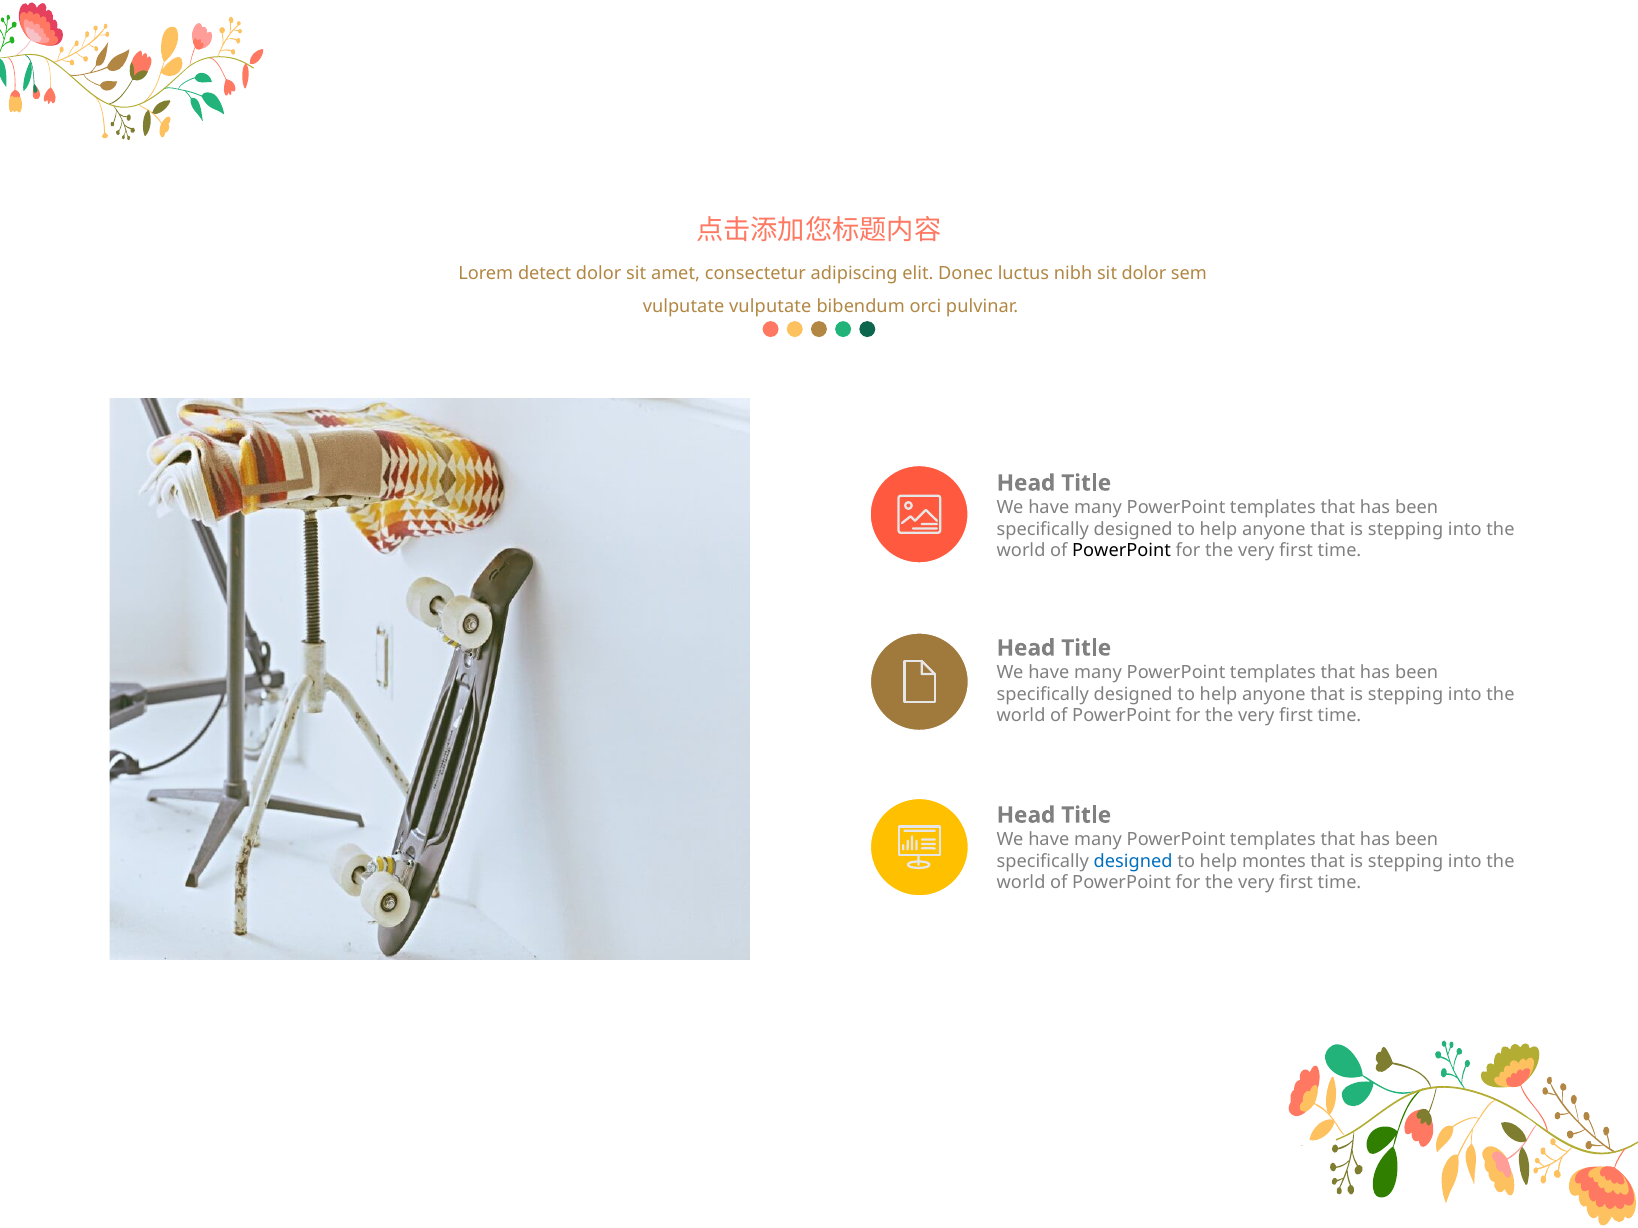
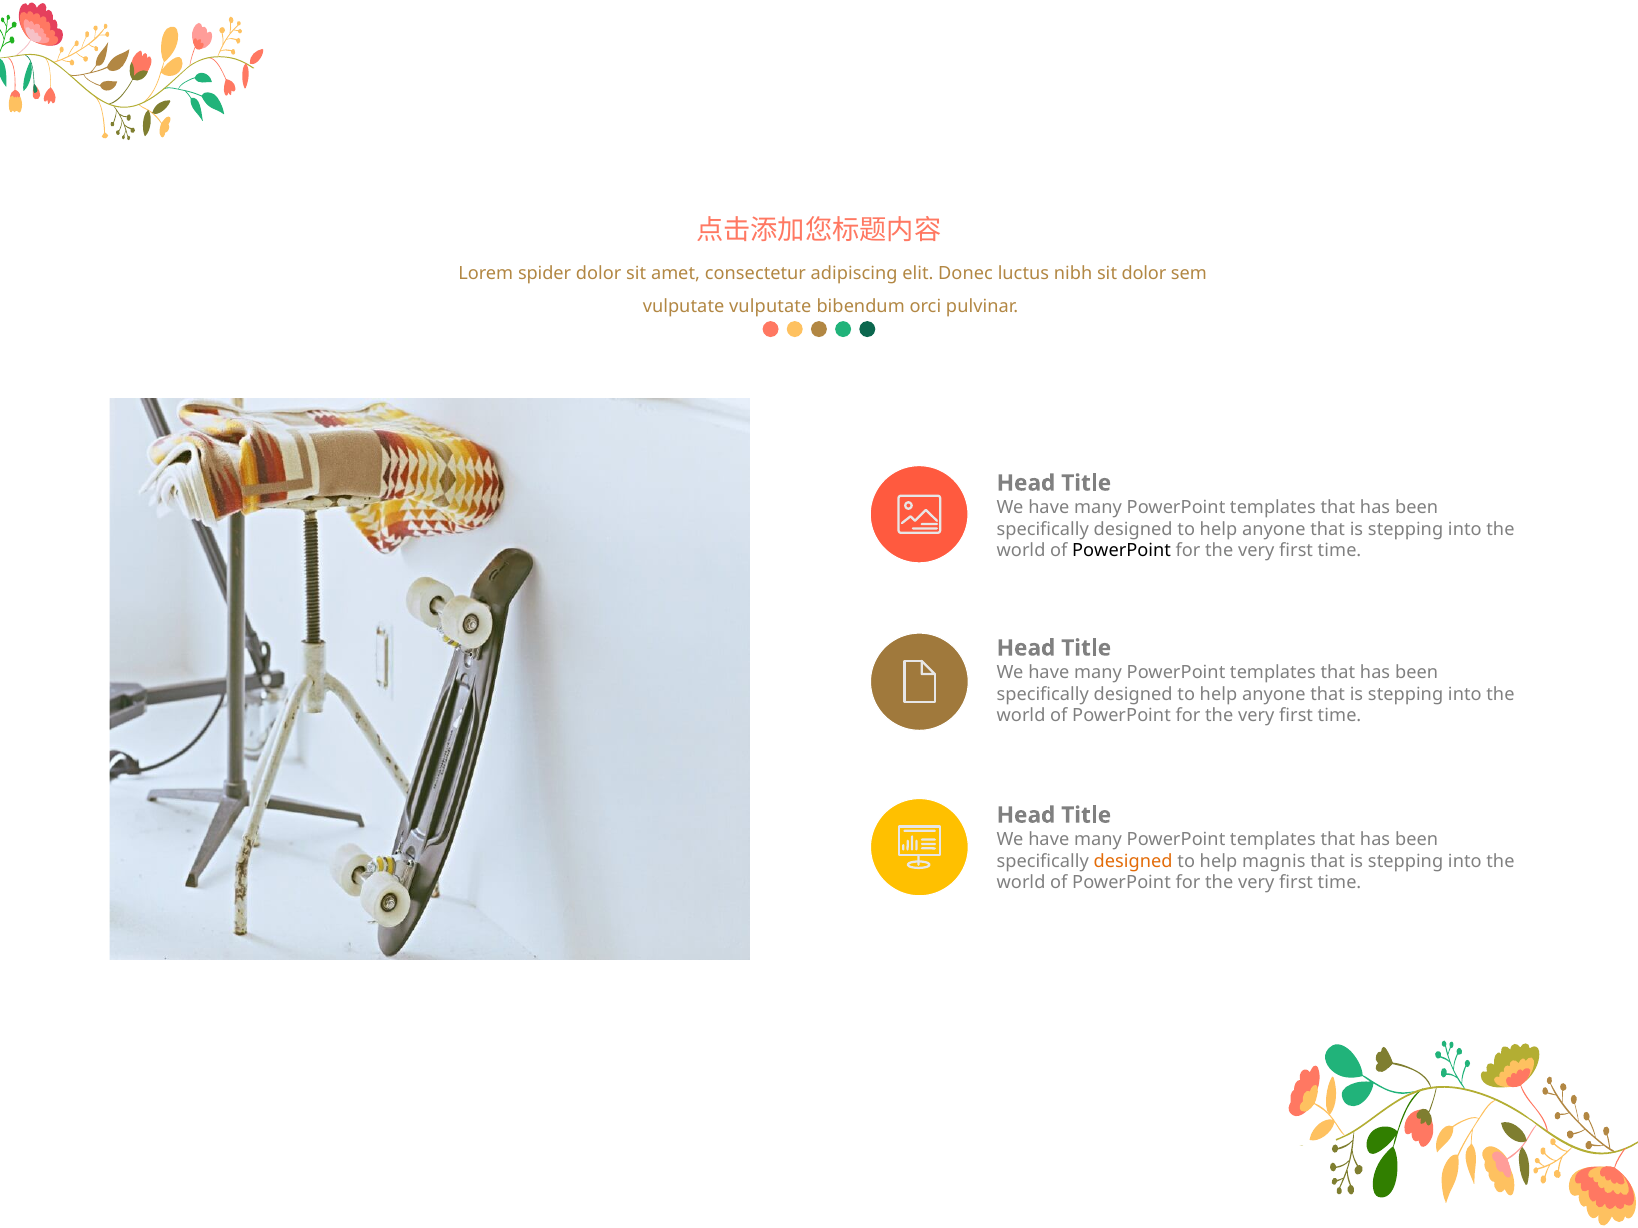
detect: detect -> spider (545, 274)
designed colour: blue -> orange (1133, 862)
montes: montes -> magnis (1274, 862)
